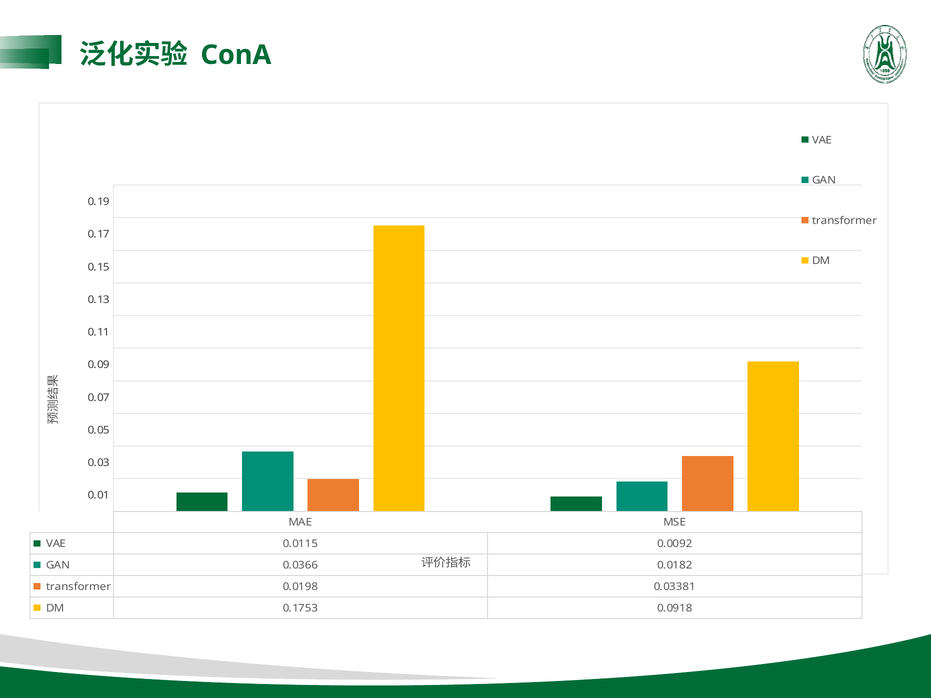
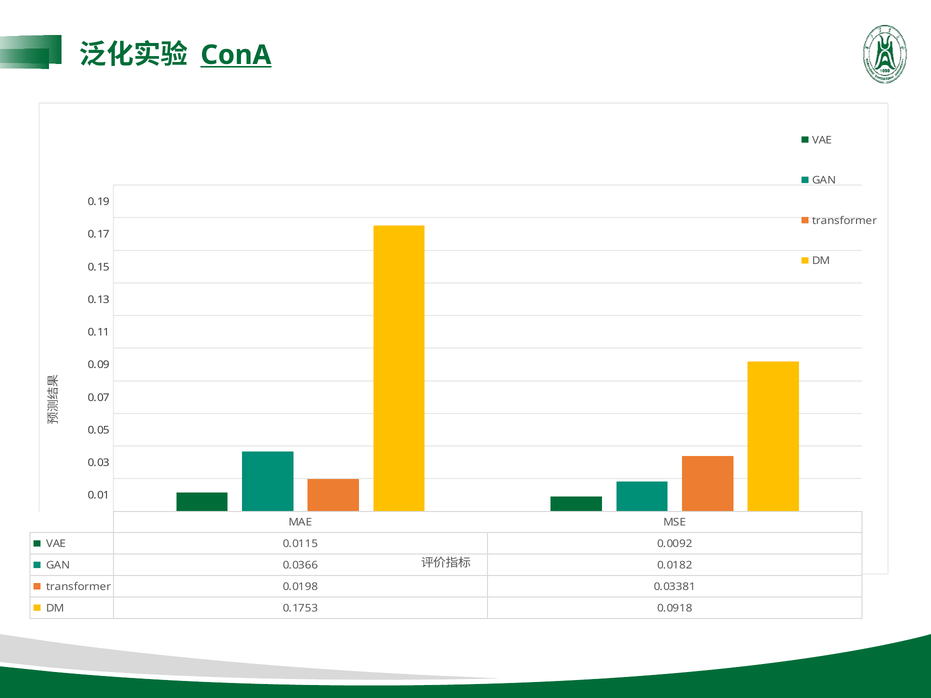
ConA underline: none -> present (236, 55)
